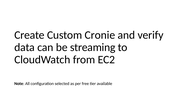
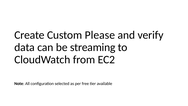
Cronie: Cronie -> Please (100, 35)
